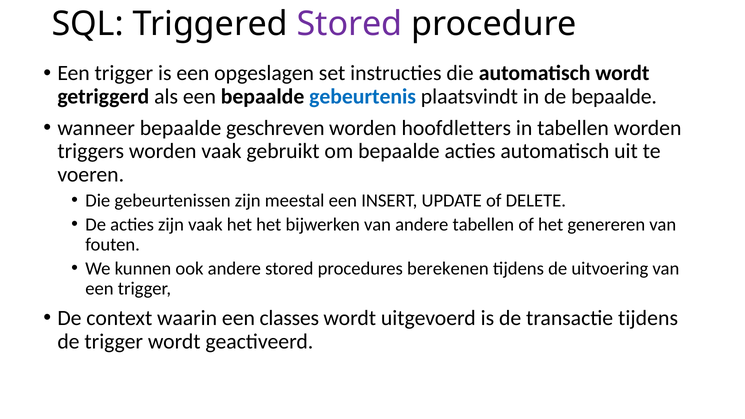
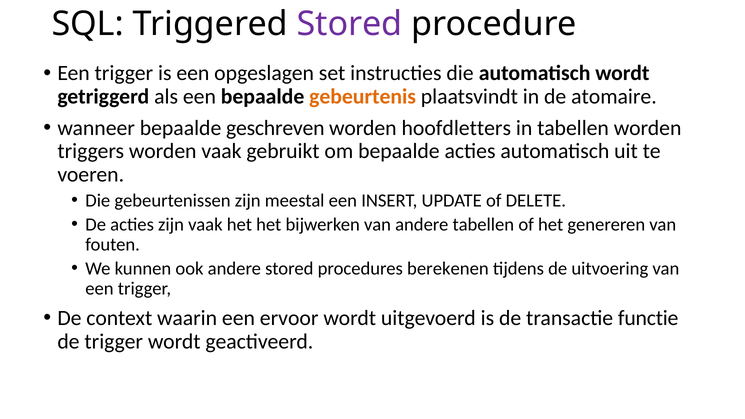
gebeurtenis colour: blue -> orange (363, 97)
de bepaalde: bepaalde -> atomaire (614, 97)
classes: classes -> ervoor (289, 318)
transactie tijdens: tijdens -> functie (648, 318)
